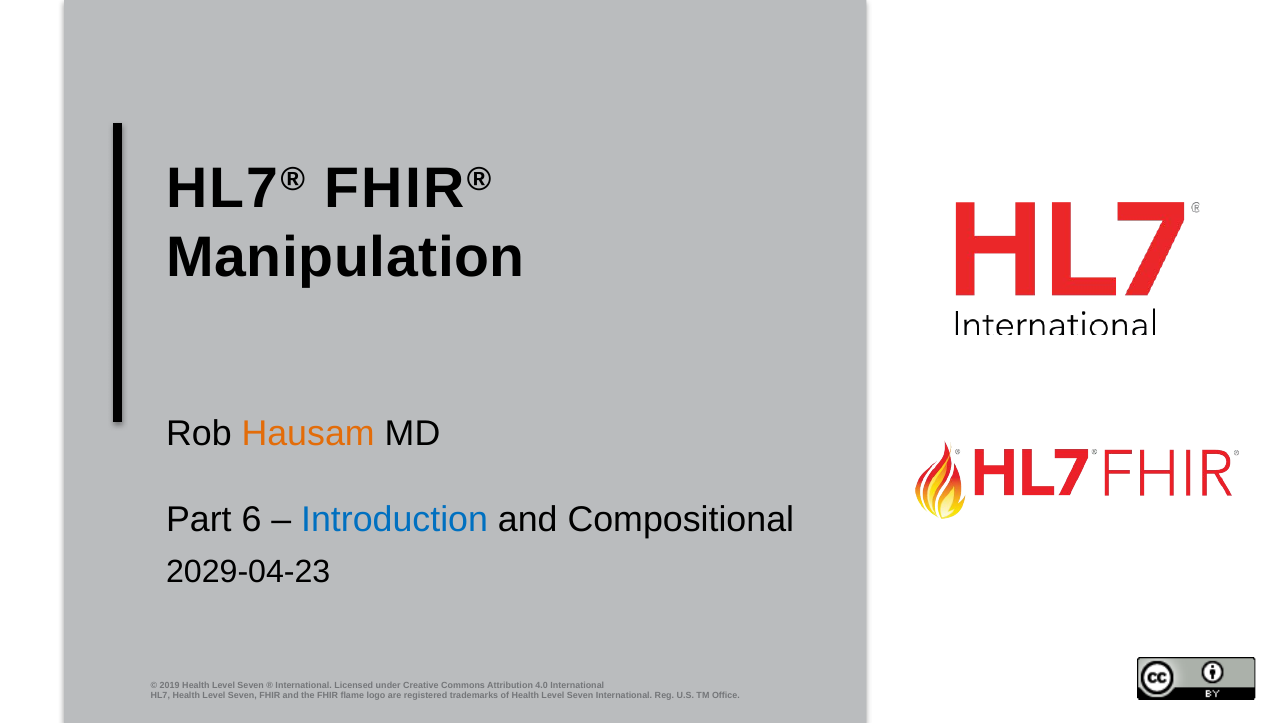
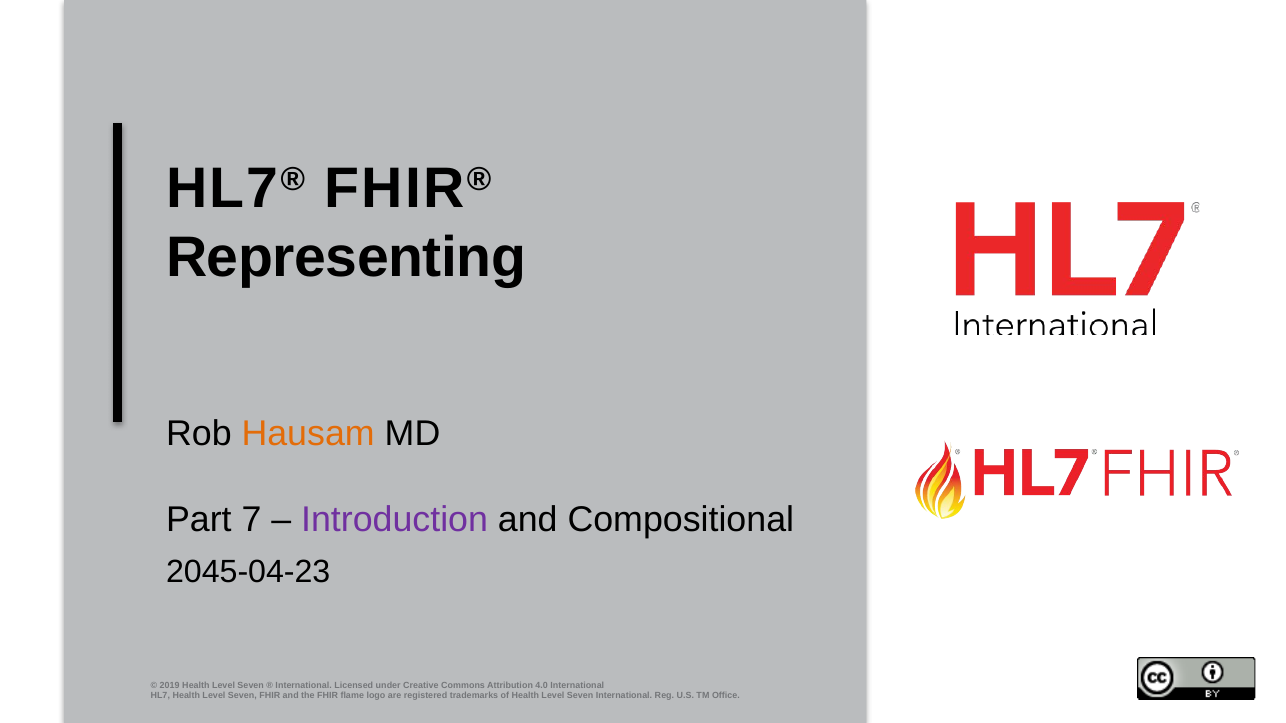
Manipulation: Manipulation -> Representing (346, 258)
6: 6 -> 7 (251, 520)
Introduction colour: blue -> purple (395, 520)
2029-04-23: 2029-04-23 -> 2045-04-23 (248, 572)
